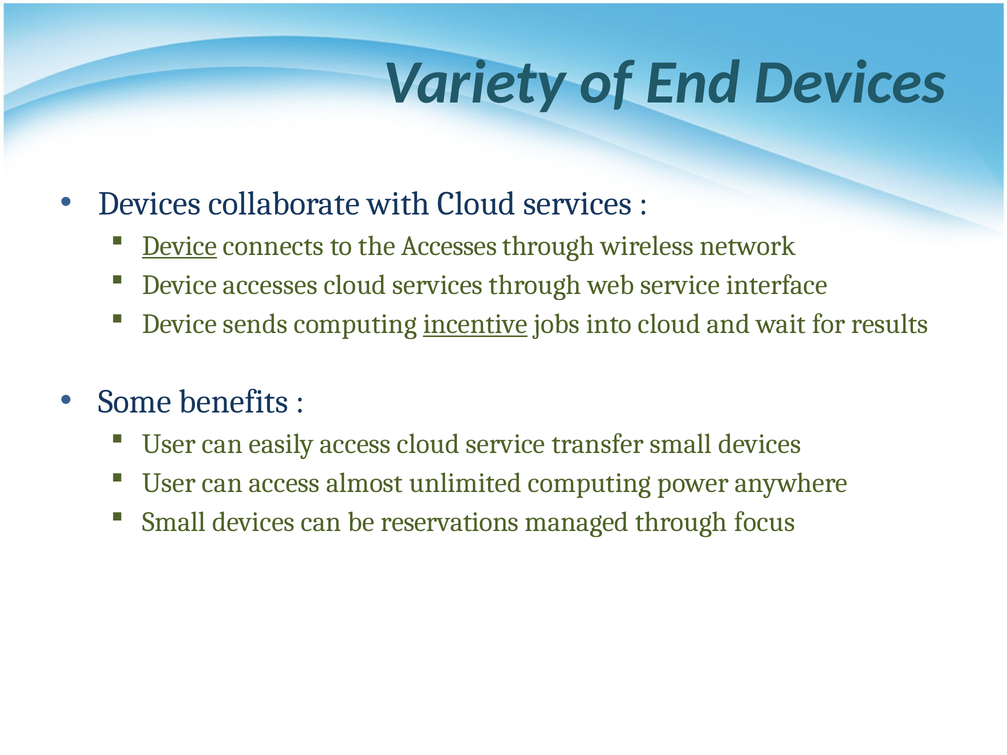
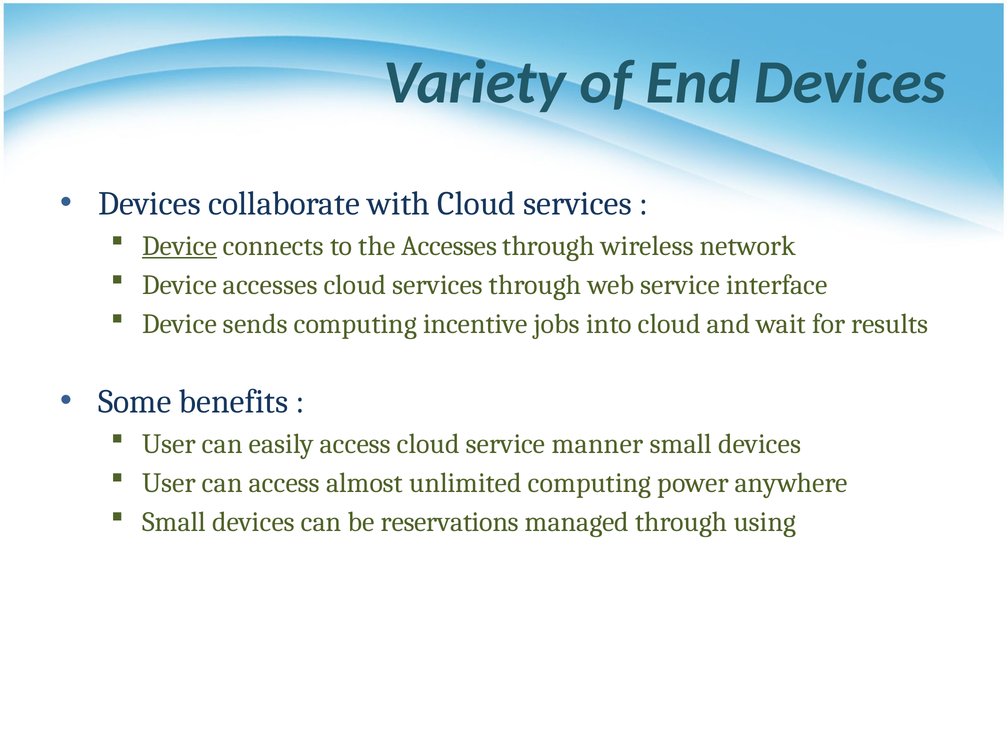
incentive underline: present -> none (475, 324)
transfer: transfer -> manner (598, 444)
focus: focus -> using (765, 522)
